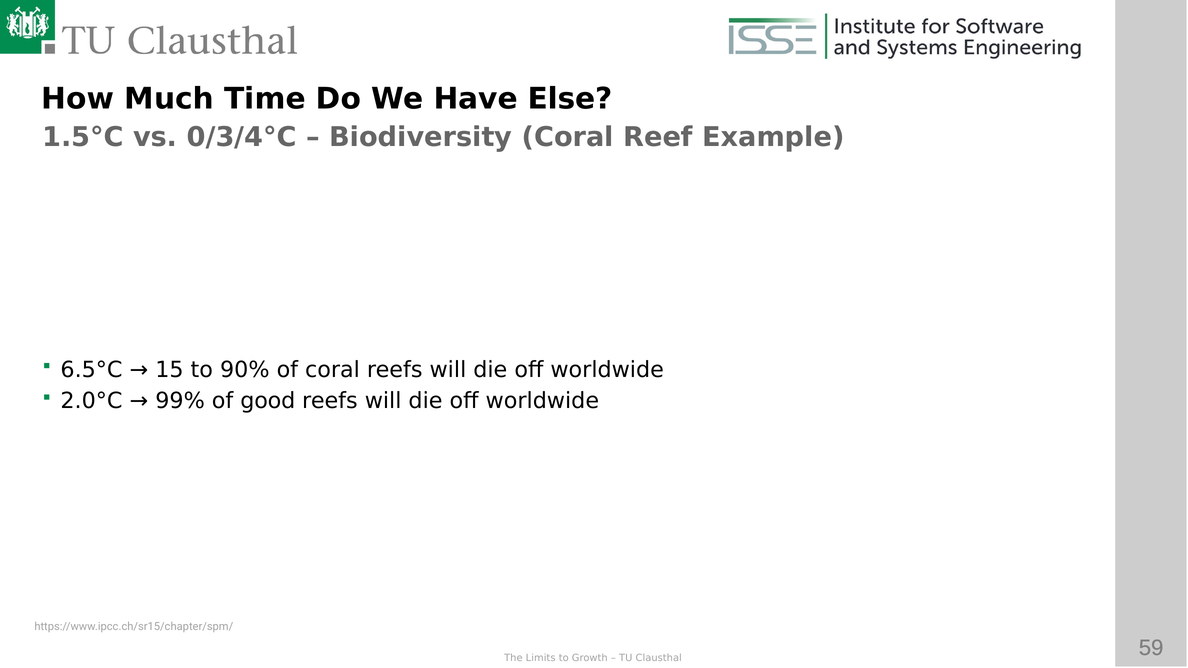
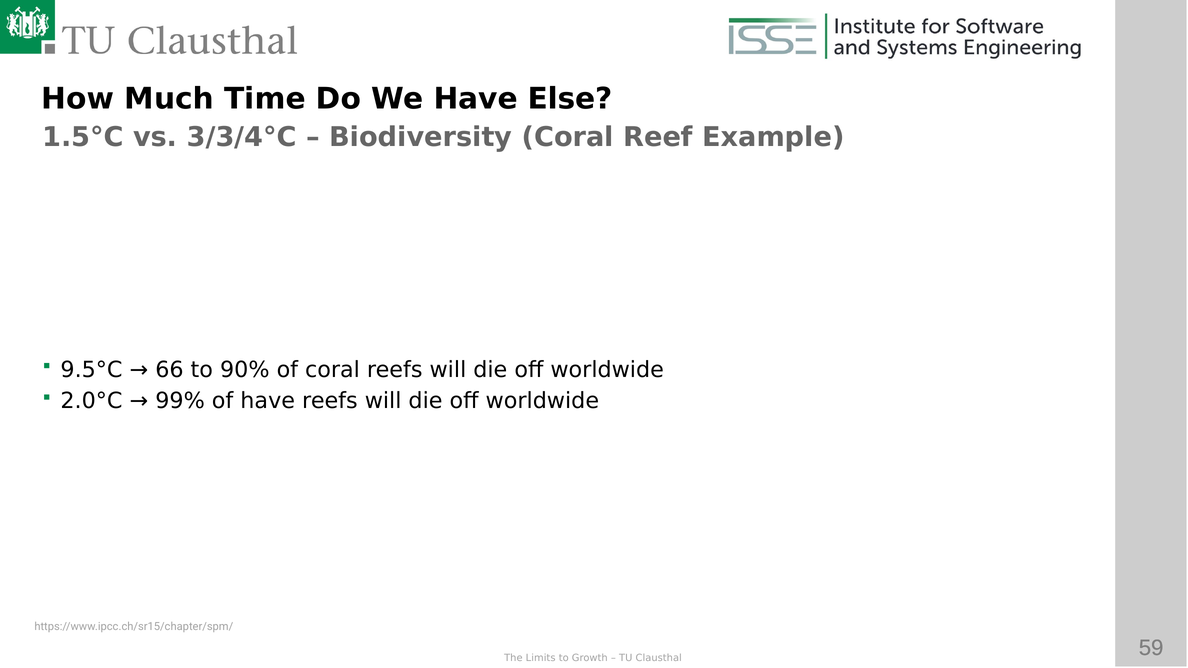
0/3/4°C: 0/3/4°C -> 3/3/4°C (242, 137)
6.5°C: 6.5°C -> 9.5°C (91, 370)
15: 15 -> 66 (169, 370)
of good: good -> have (268, 401)
